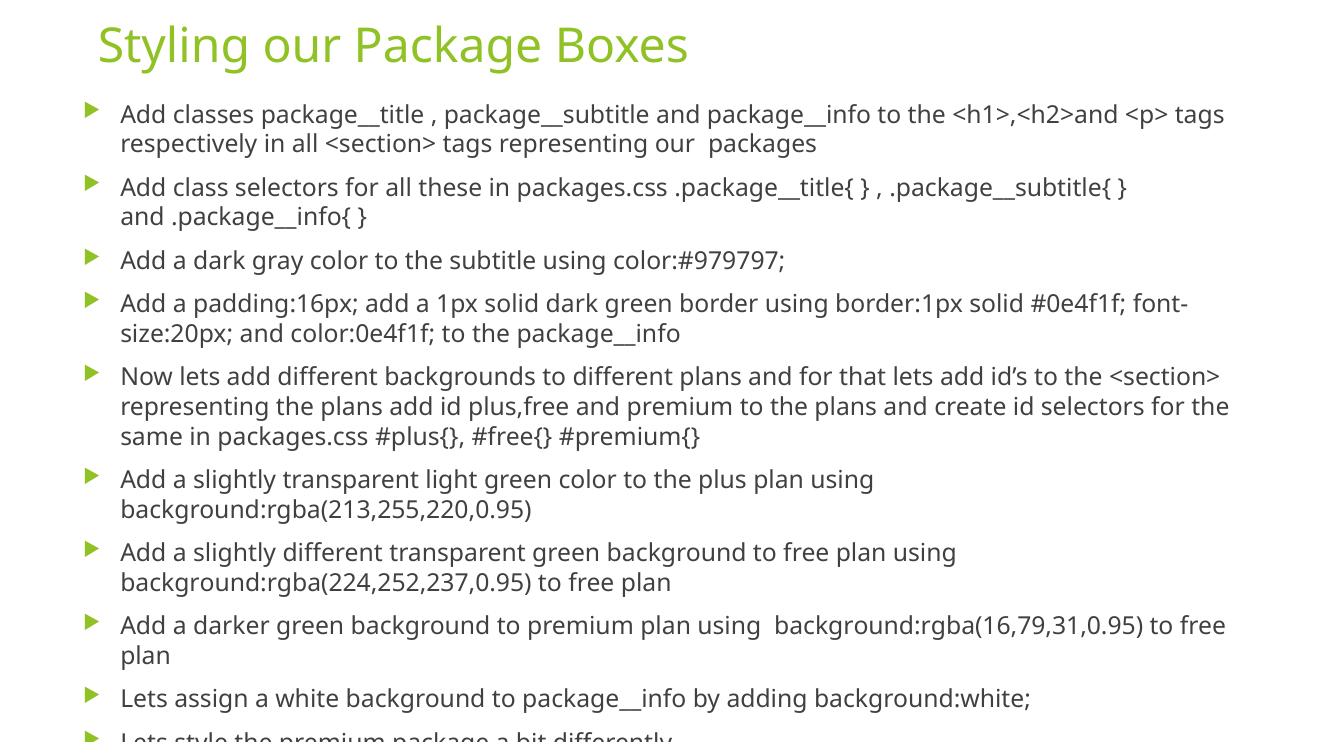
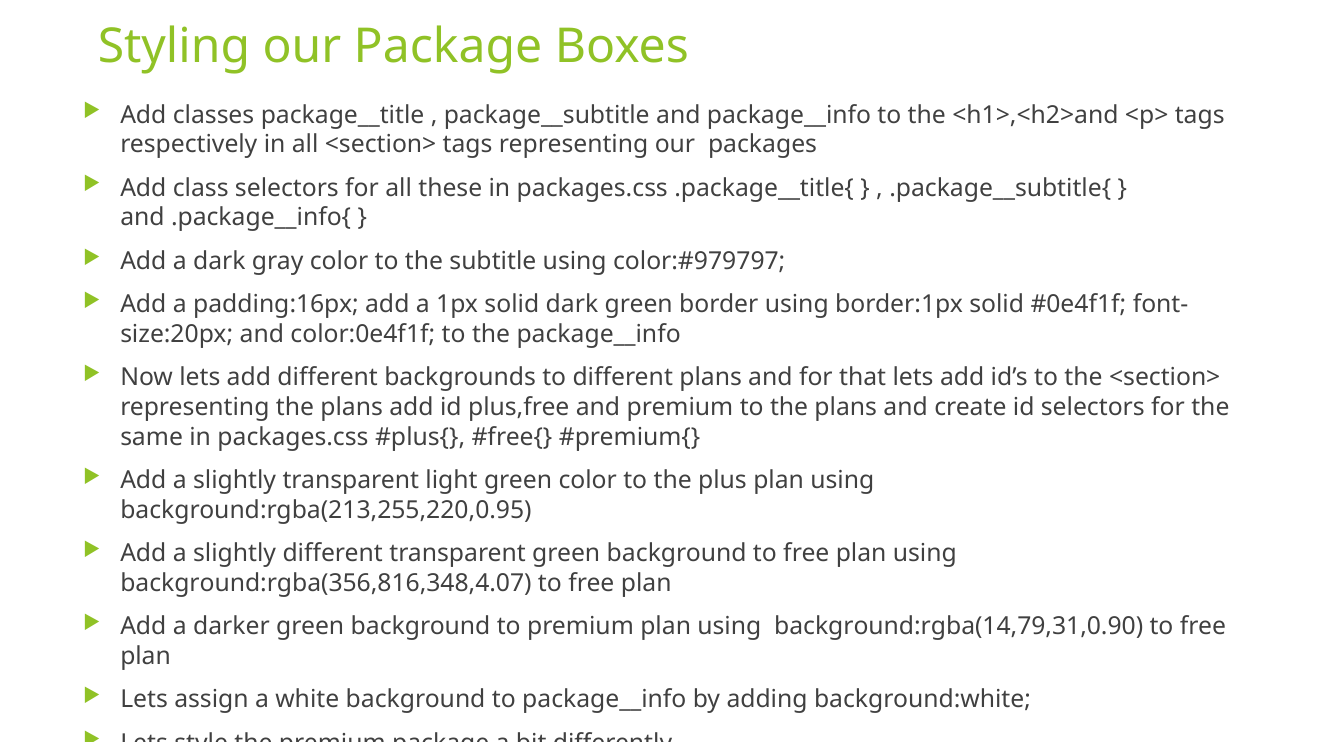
background:rgba(224,252,237,0.95: background:rgba(224,252,237,0.95 -> background:rgba(356,816,348,4.07 (326, 583)
background:rgba(16,79,31,0.95: background:rgba(16,79,31,0.95 -> background:rgba(14,79,31,0.90 (959, 627)
